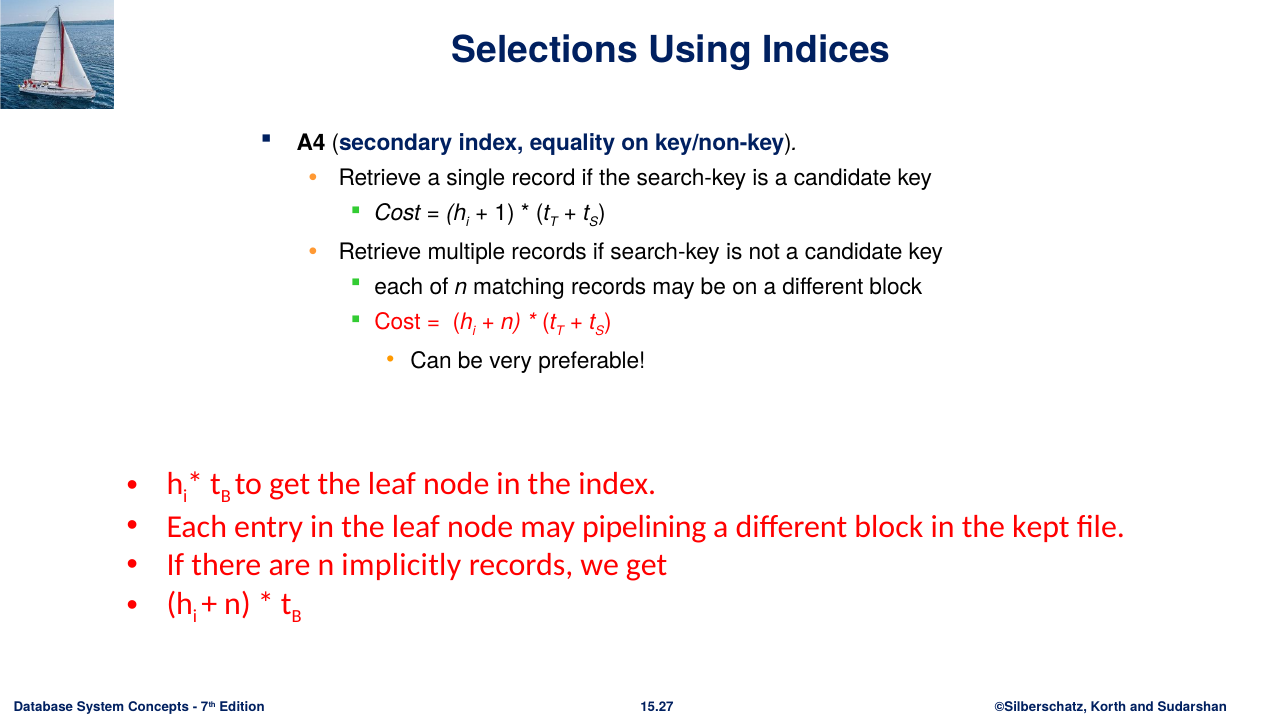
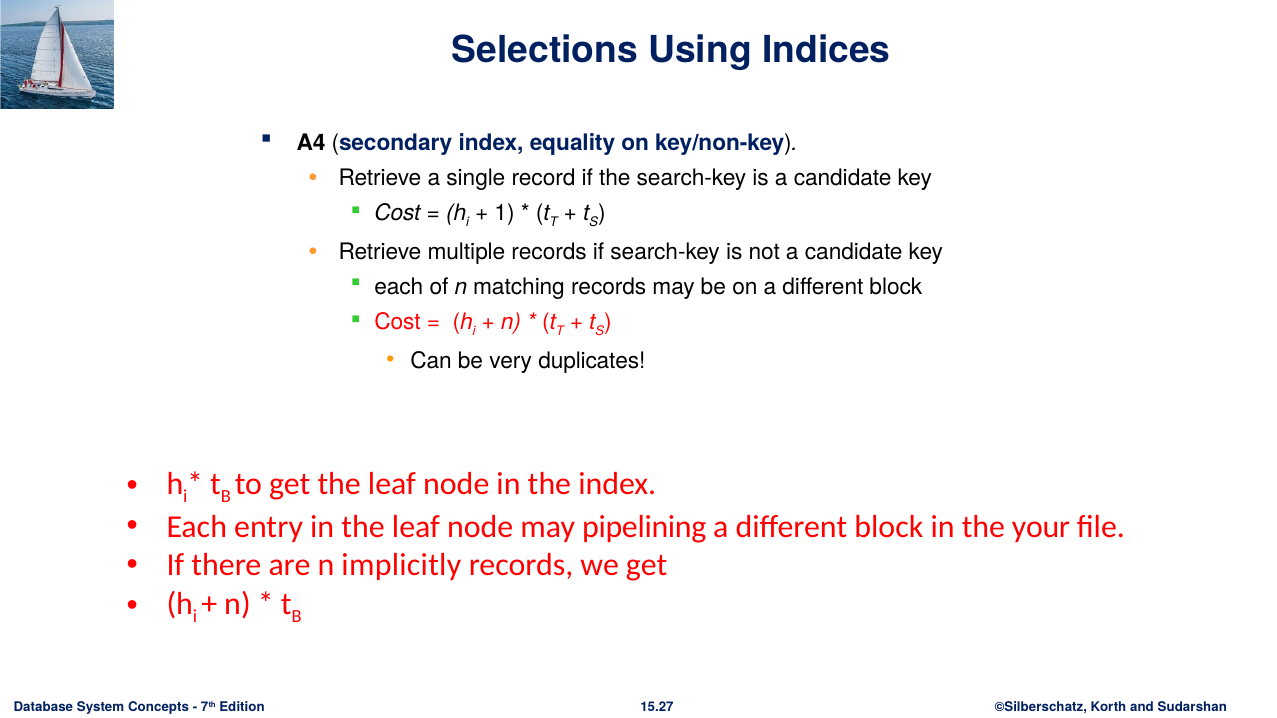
preferable: preferable -> duplicates (592, 361)
kept: kept -> your (1041, 527)
